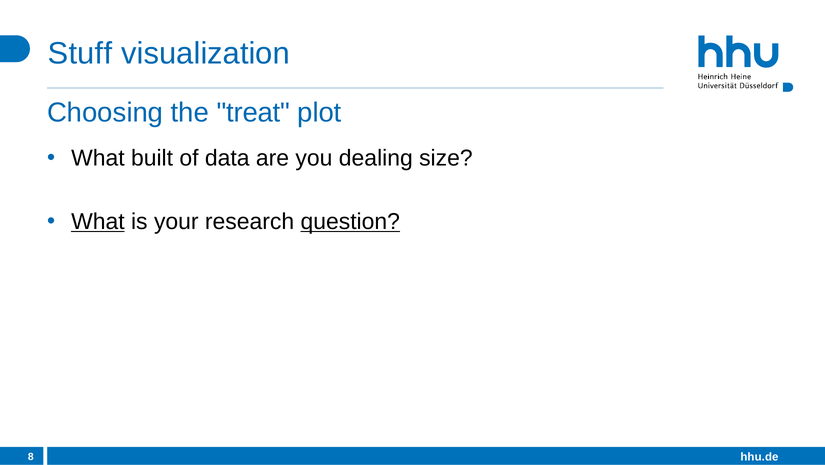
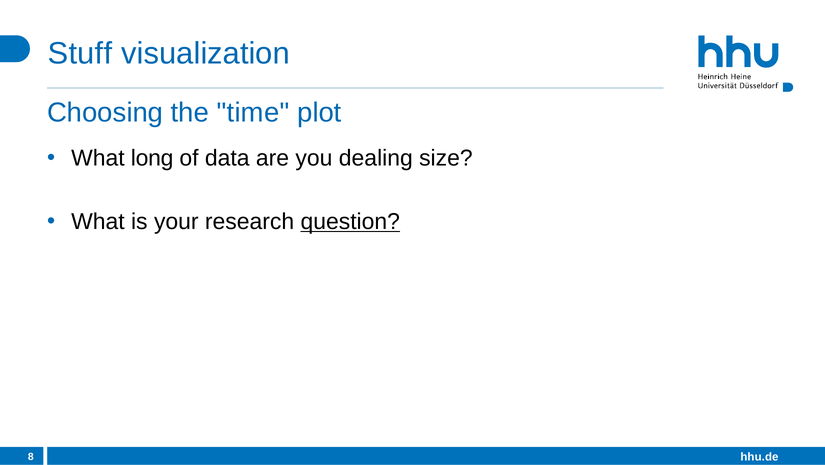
treat: treat -> time (253, 113)
built: built -> long (152, 158)
What underline: present -> none (98, 221)
